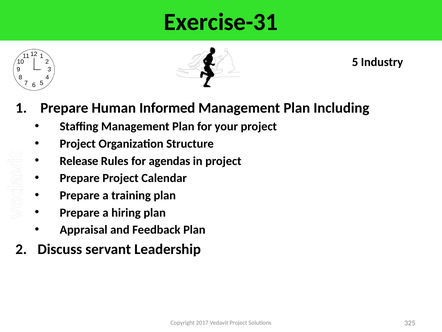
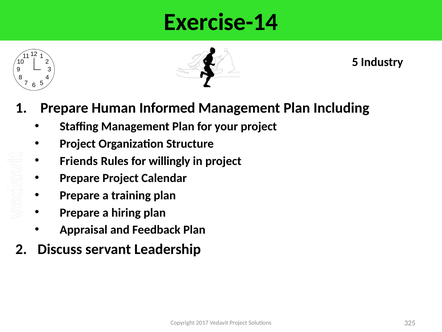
Exercise-31: Exercise-31 -> Exercise-14 (221, 22)
Release: Release -> Friends (79, 161)
agendas: agendas -> willingly (169, 161)
